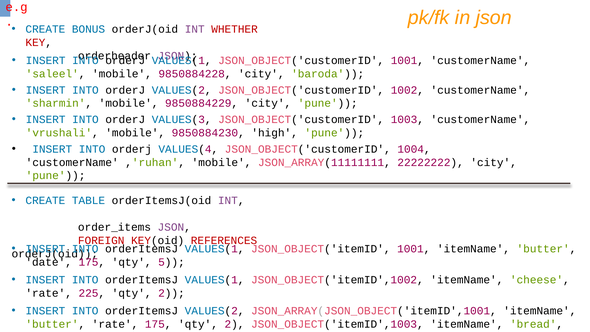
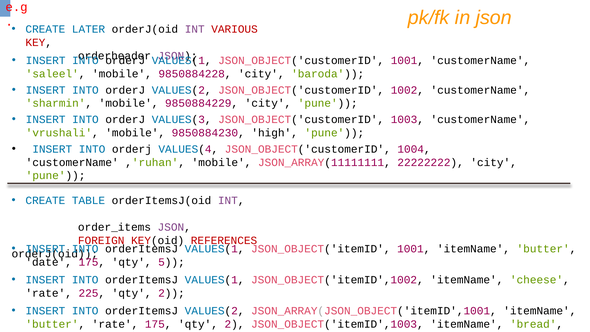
BONUS: BONUS -> LATER (89, 29)
WHETHER: WHETHER -> VARIOUS (235, 29)
